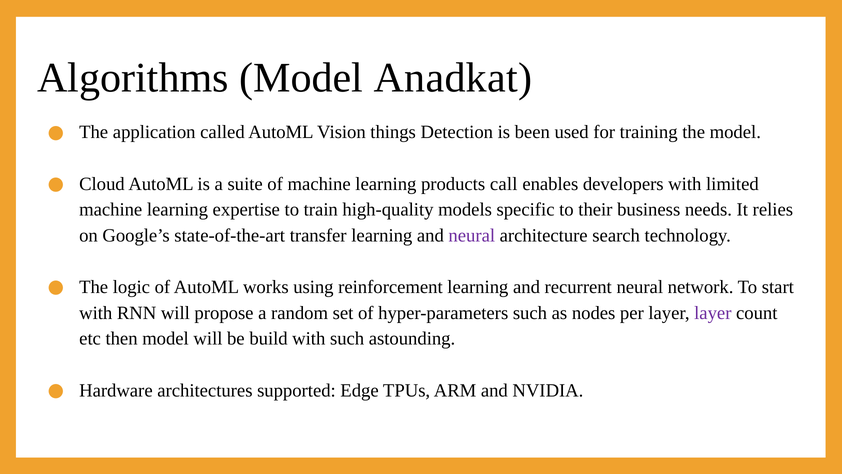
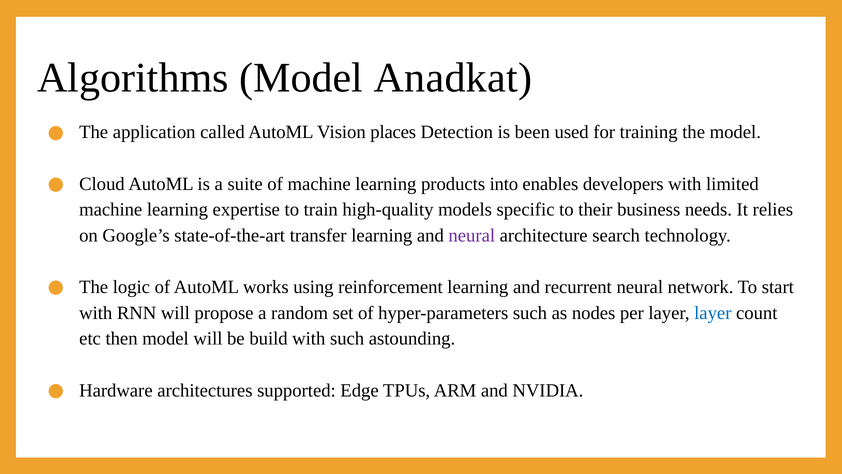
things: things -> places (393, 132)
call: call -> into (504, 184)
layer colour: purple -> blue (713, 313)
